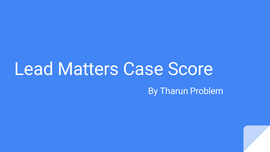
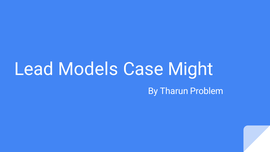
Matters: Matters -> Models (88, 69)
Score: Score -> Might (190, 69)
